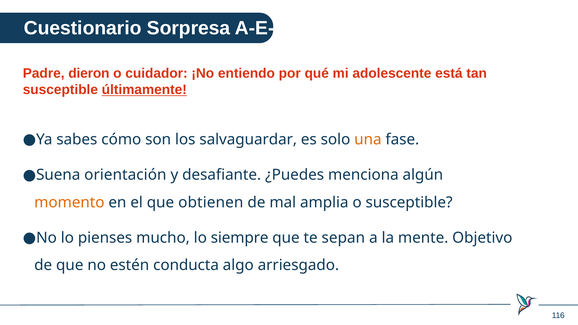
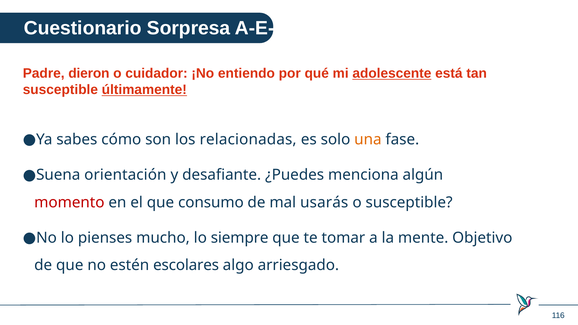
adolescente underline: none -> present (392, 73)
salvaguardar: salvaguardar -> relacionadas (248, 140)
momento colour: orange -> red (69, 202)
obtienen: obtienen -> consumo (211, 202)
amplia: amplia -> usarás (324, 202)
sepan: sepan -> tomar (343, 238)
conducta: conducta -> escolares (186, 265)
